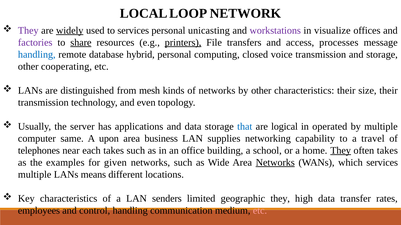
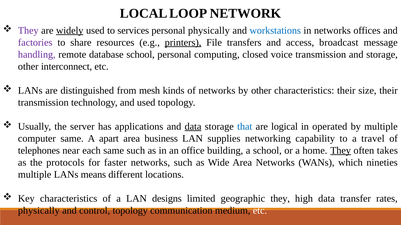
personal unicasting: unicasting -> physically (209, 30)
workstations colour: purple -> blue (275, 30)
in visualize: visualize -> networks (332, 30)
share underline: present -> none (81, 43)
processes: processes -> broadcast (339, 43)
handling colour: blue -> purple (37, 55)
database hybrid: hybrid -> school (141, 55)
cooperating: cooperating -> interconnect (67, 67)
and even: even -> used (146, 103)
data underline: none -> present (193, 127)
upon: upon -> apart (109, 139)
each takes: takes -> same (114, 151)
examples: examples -> protocols (65, 163)
given: given -> faster (115, 163)
Networks underline: present -> none (275, 163)
which services: services -> nineties (382, 163)
senders: senders -> designs (167, 199)
employees: employees -> physically (39, 211)
control handling: handling -> topology (130, 211)
etc colour: pink -> white (260, 211)
